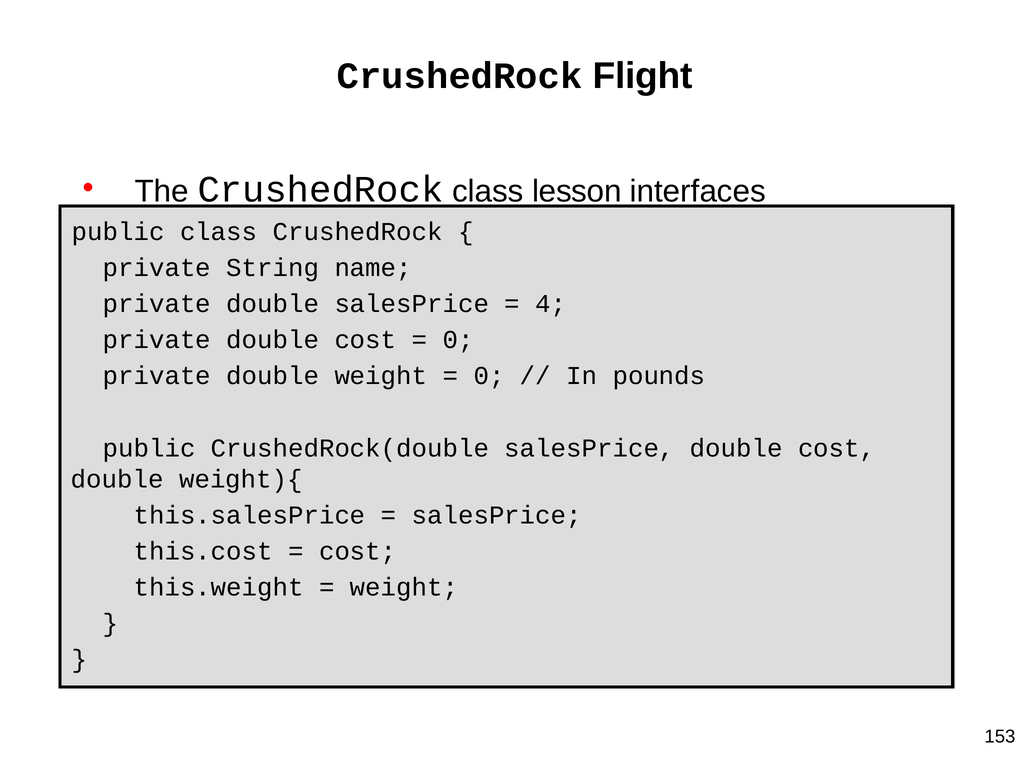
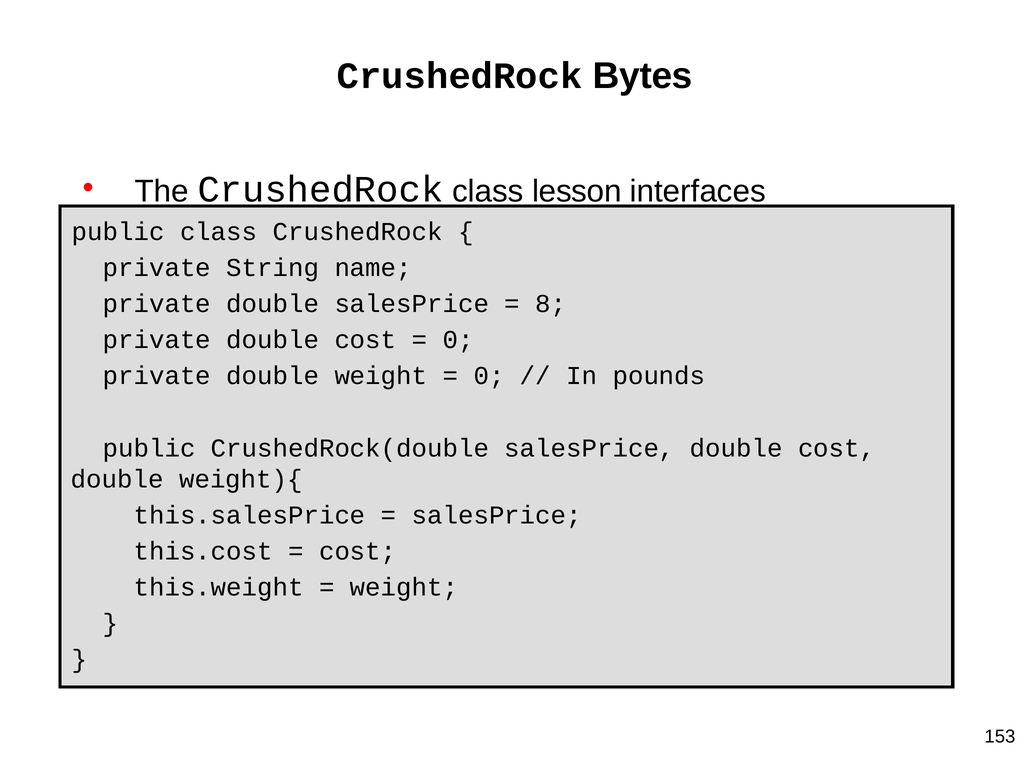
Flight: Flight -> Bytes (643, 76)
4: 4 -> 8 (551, 304)
